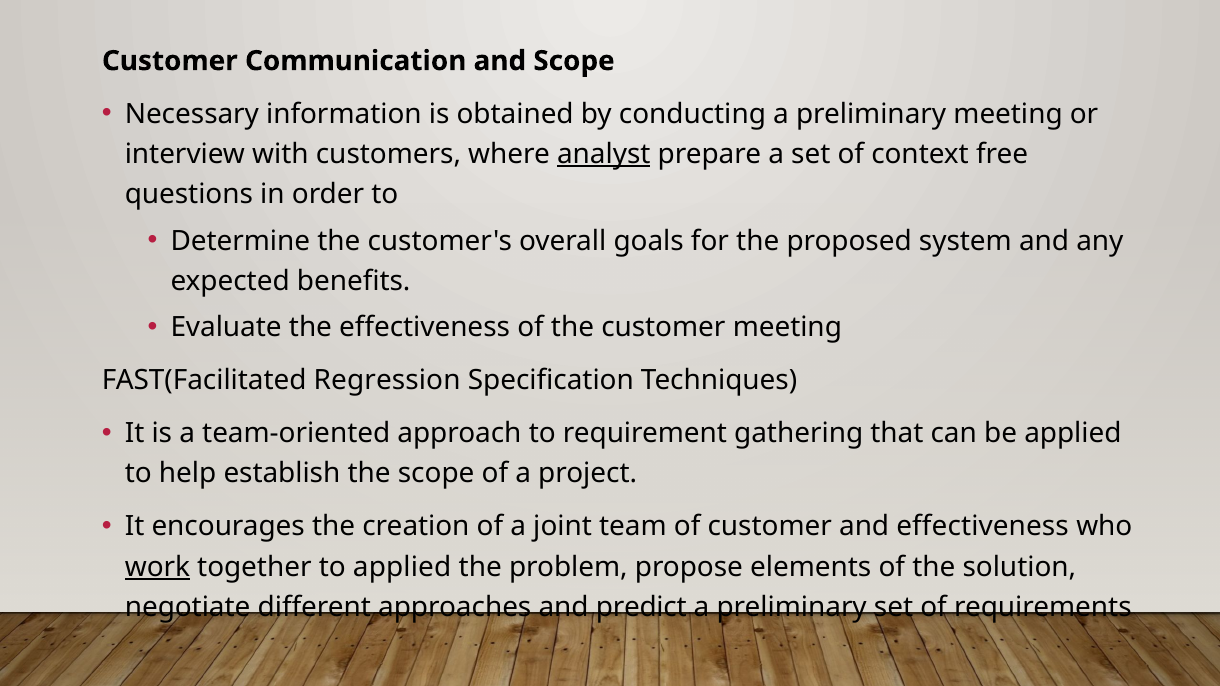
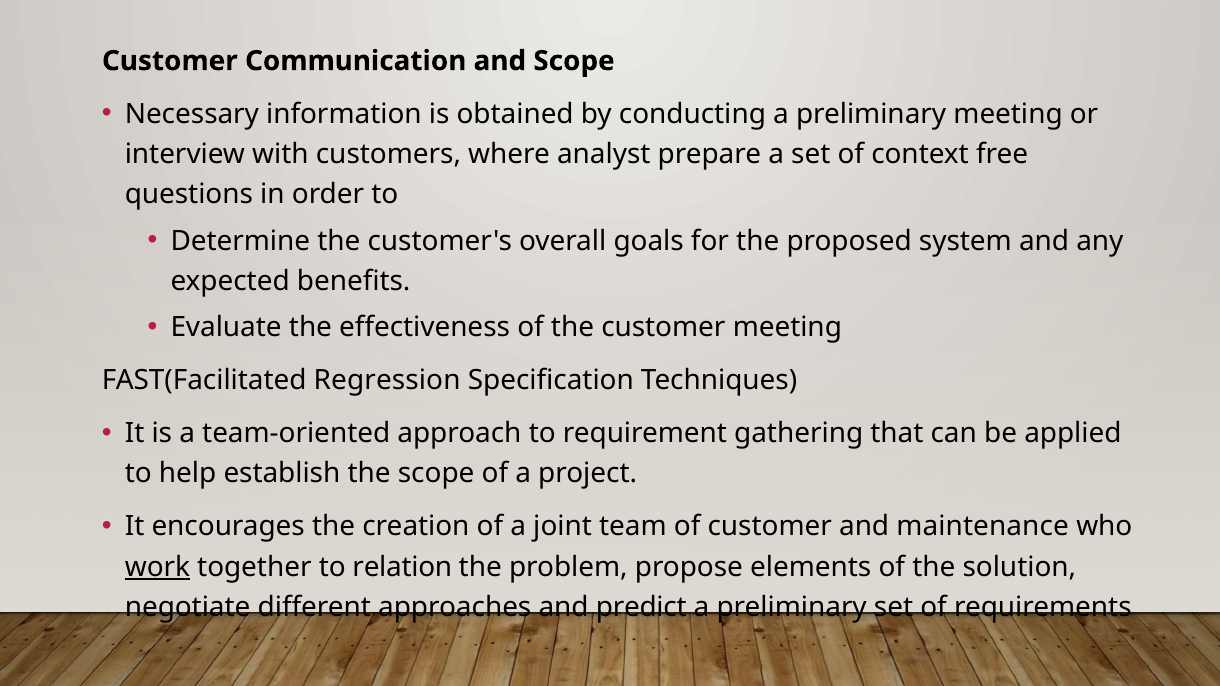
analyst underline: present -> none (604, 154)
and effectiveness: effectiveness -> maintenance (983, 527)
to applied: applied -> relation (402, 567)
